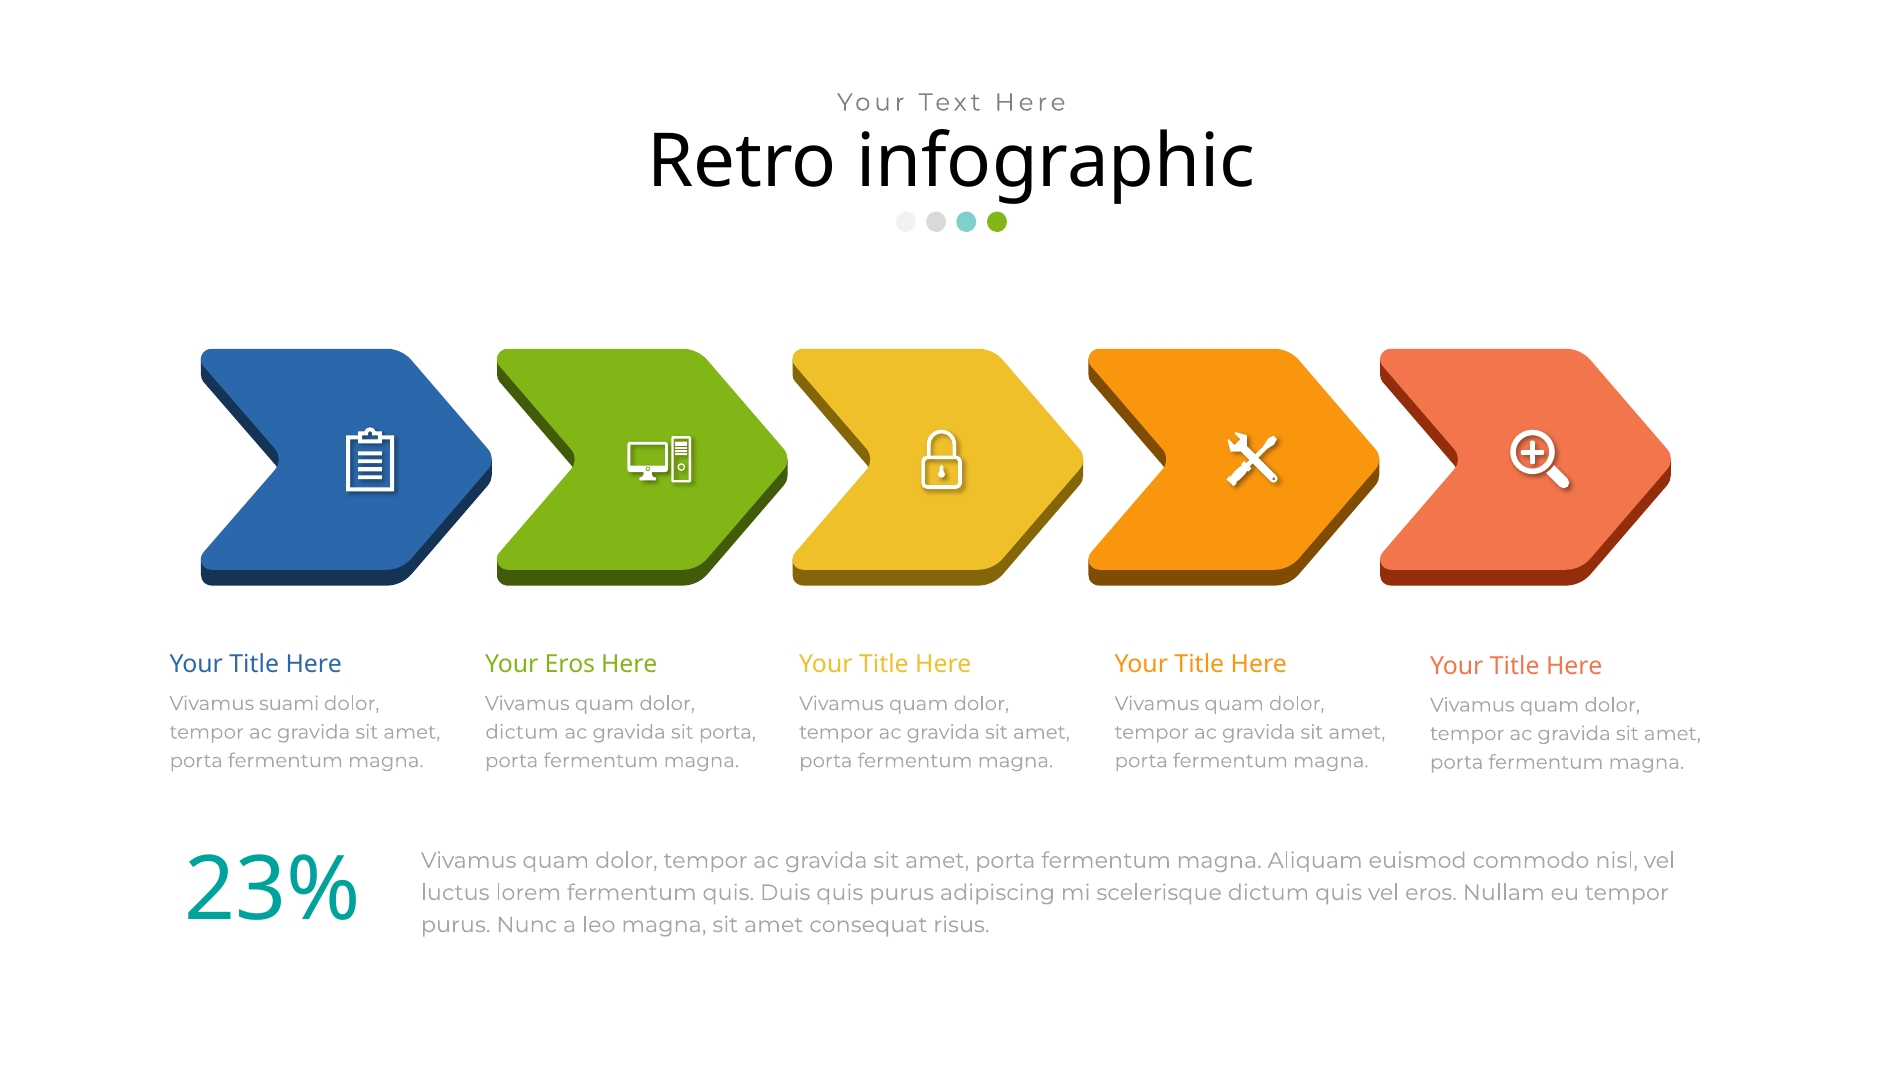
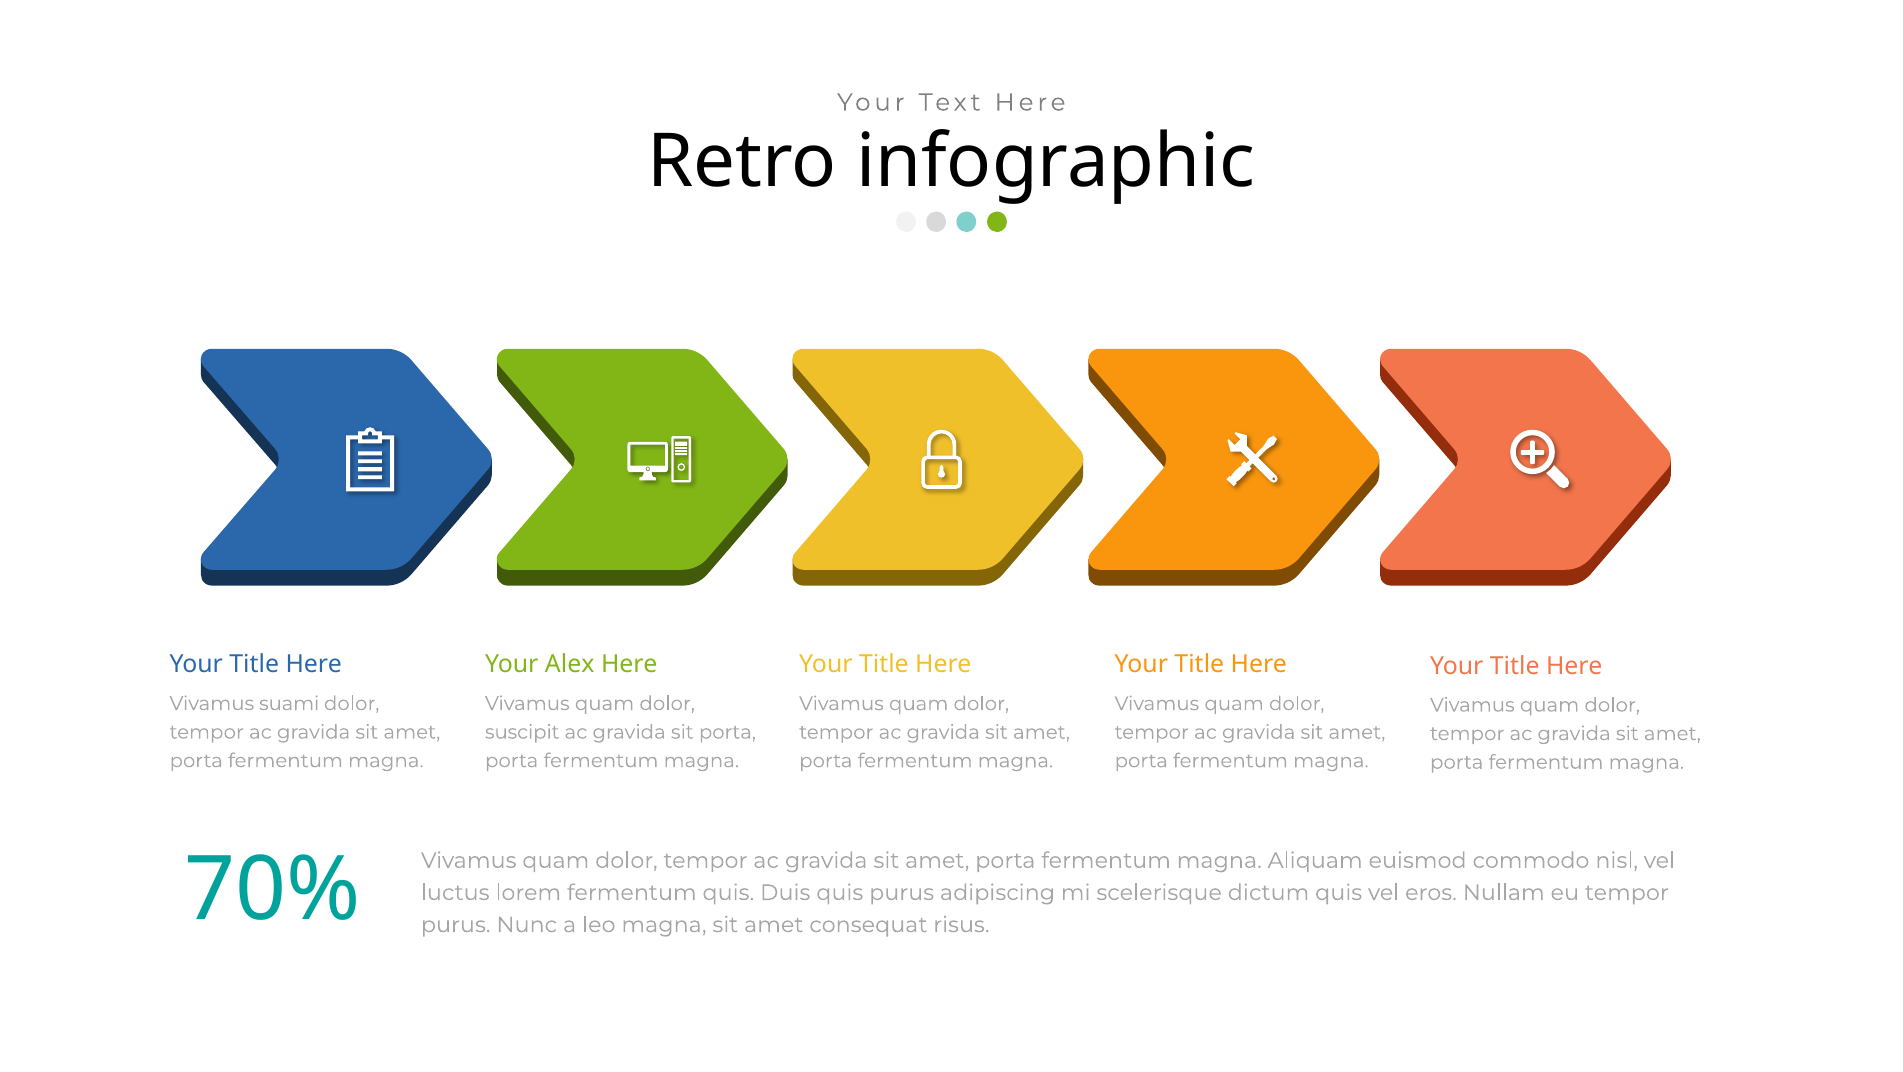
Your Eros: Eros -> Alex (570, 665)
dictum: dictum -> suscipit (522, 732)
23%: 23% -> 70% (273, 890)
